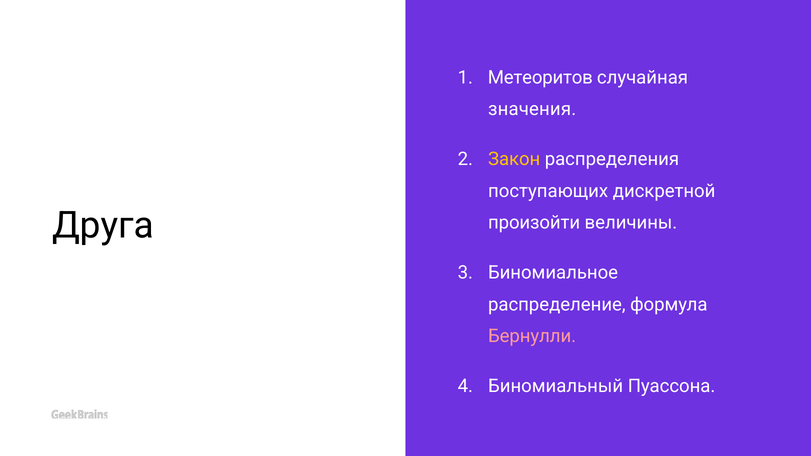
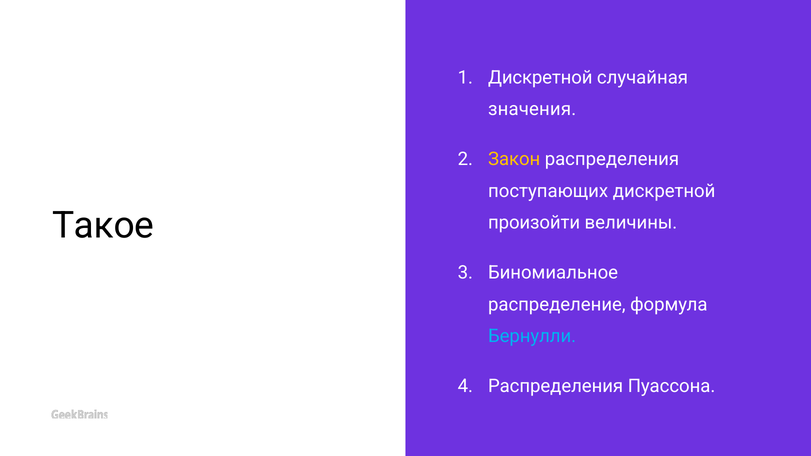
Метеоритов: Метеоритов -> Дискретной (540, 77)
Друга: Друга -> Такое (103, 226)
Бернулли colour: pink -> light blue (532, 336)
Биномиальный: Биномиальный -> Распределения (556, 386)
